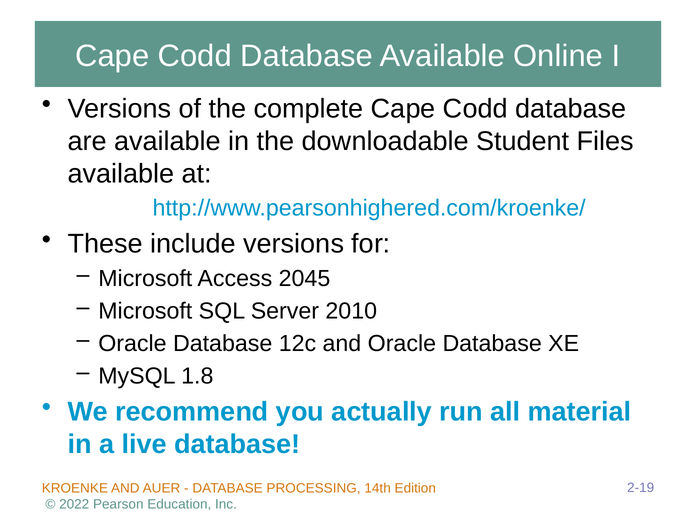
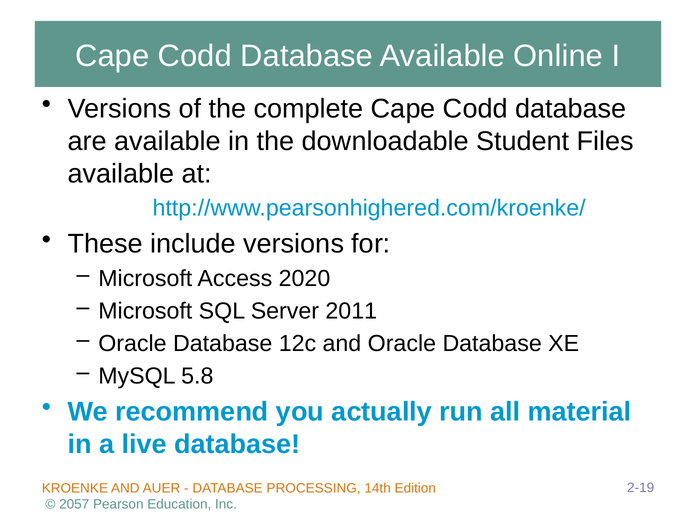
2045: 2045 -> 2020 (304, 279)
2010: 2010 -> 2011 (351, 311)
1.8: 1.8 -> 5.8 (197, 376)
2022: 2022 -> 2057 (74, 504)
